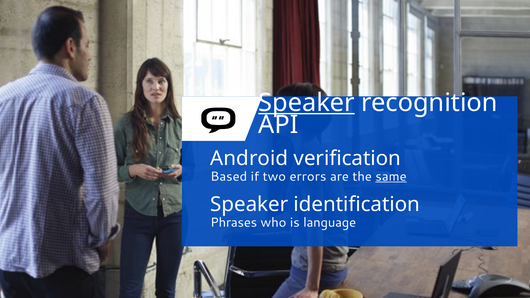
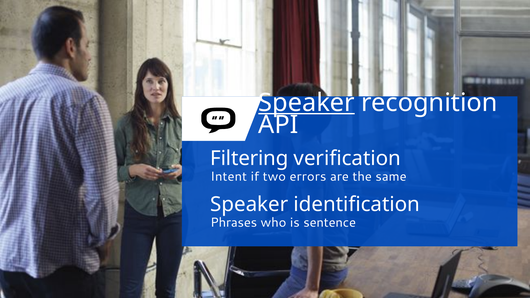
Android: Android -> Filtering (249, 158)
Based: Based -> Intent (229, 177)
same underline: present -> none (391, 177)
language: language -> sentence (330, 223)
